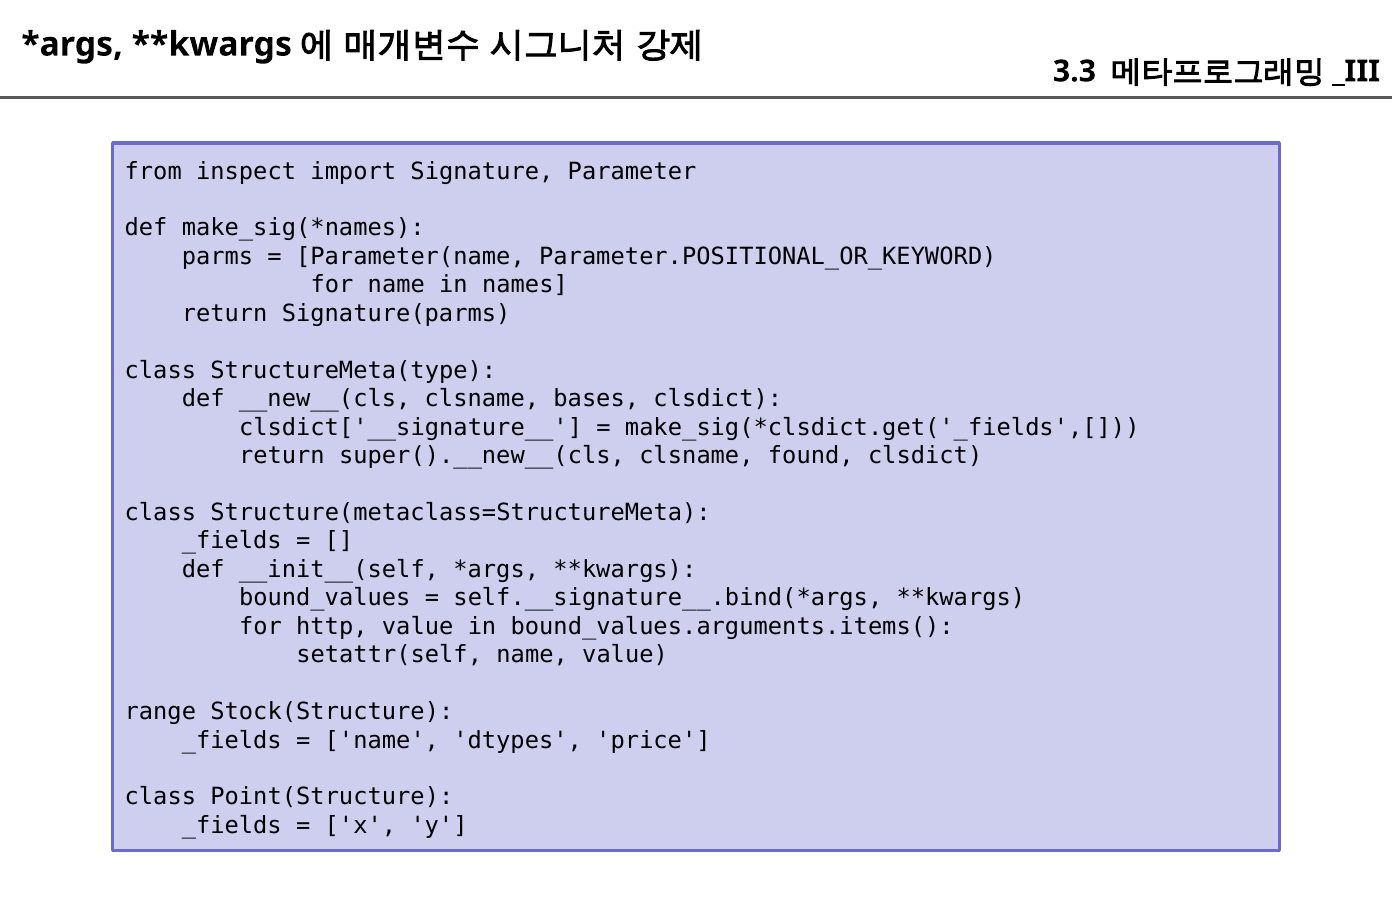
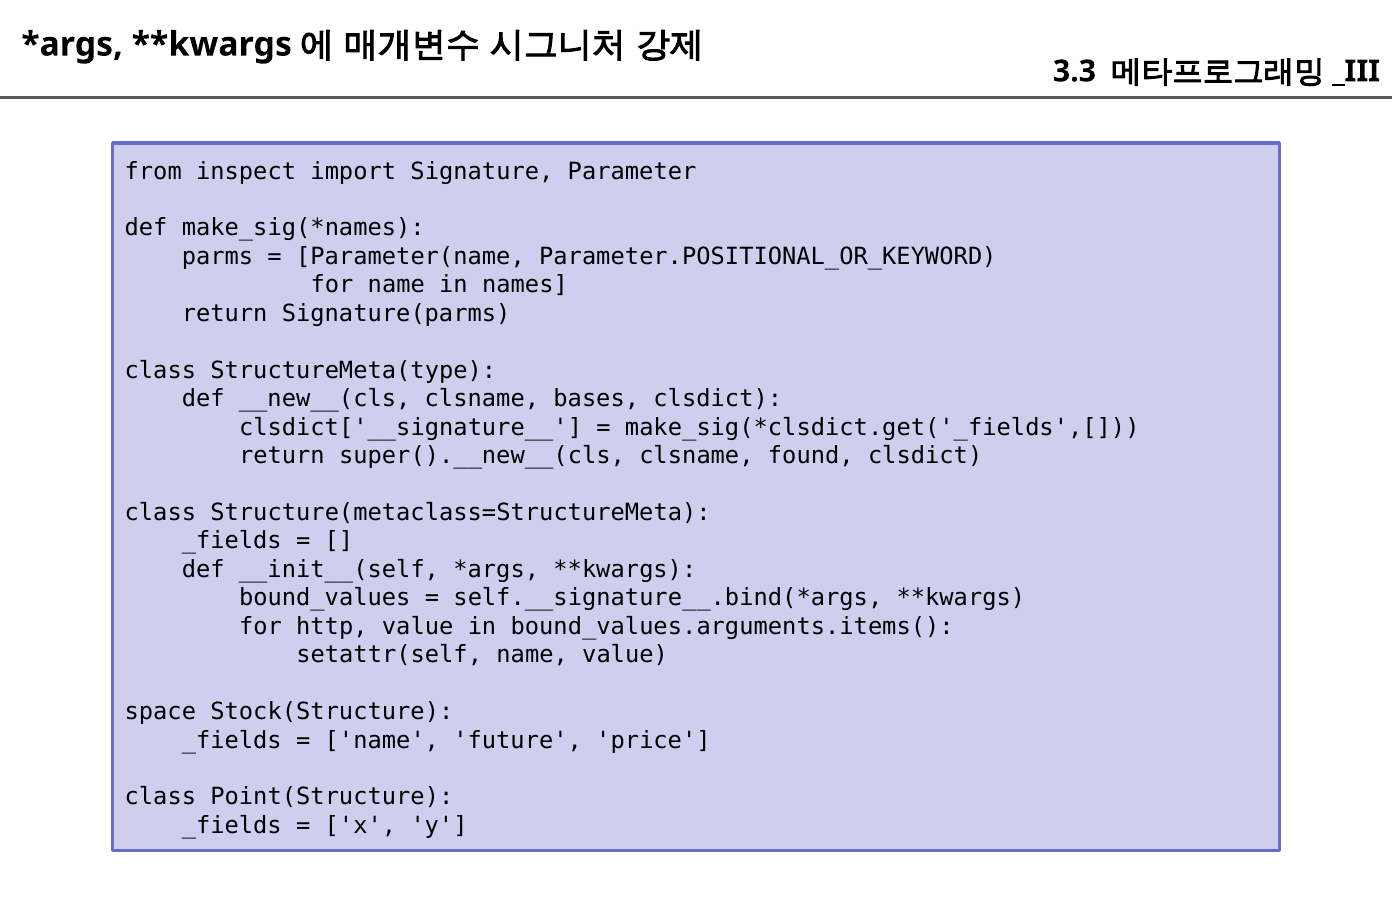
range: range -> space (160, 712)
dtypes: dtypes -> future (518, 741)
